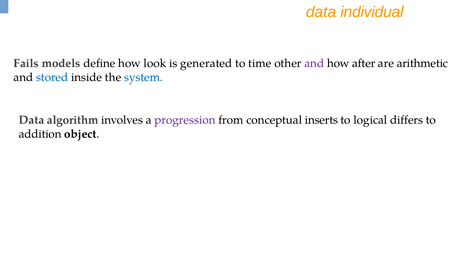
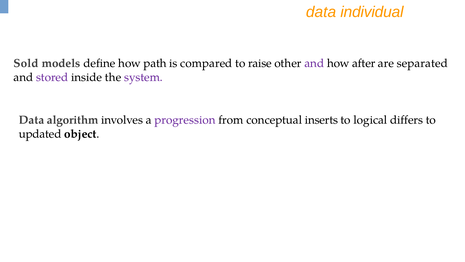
Fails: Fails -> Sold (26, 63)
look: look -> path (155, 63)
generated: generated -> compared (206, 63)
time: time -> raise (260, 63)
arithmetic: arithmetic -> separated (422, 63)
stored colour: blue -> purple (52, 77)
system colour: blue -> purple (143, 77)
addition: addition -> updated (40, 134)
